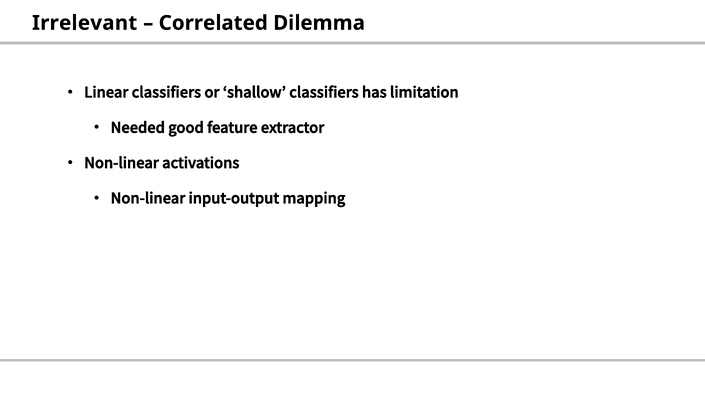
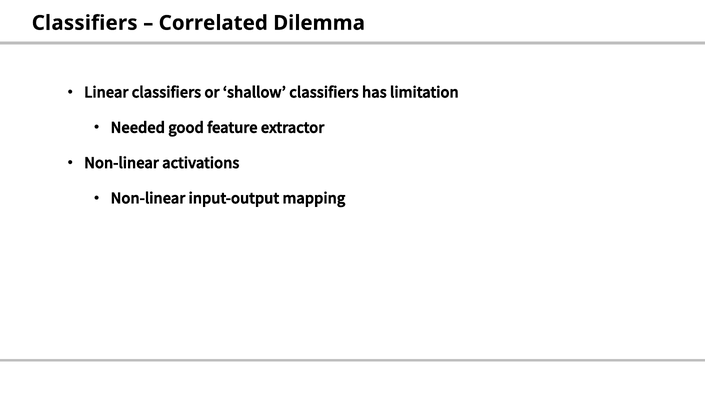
Irrelevant: Irrelevant -> Classifiers (85, 23)
